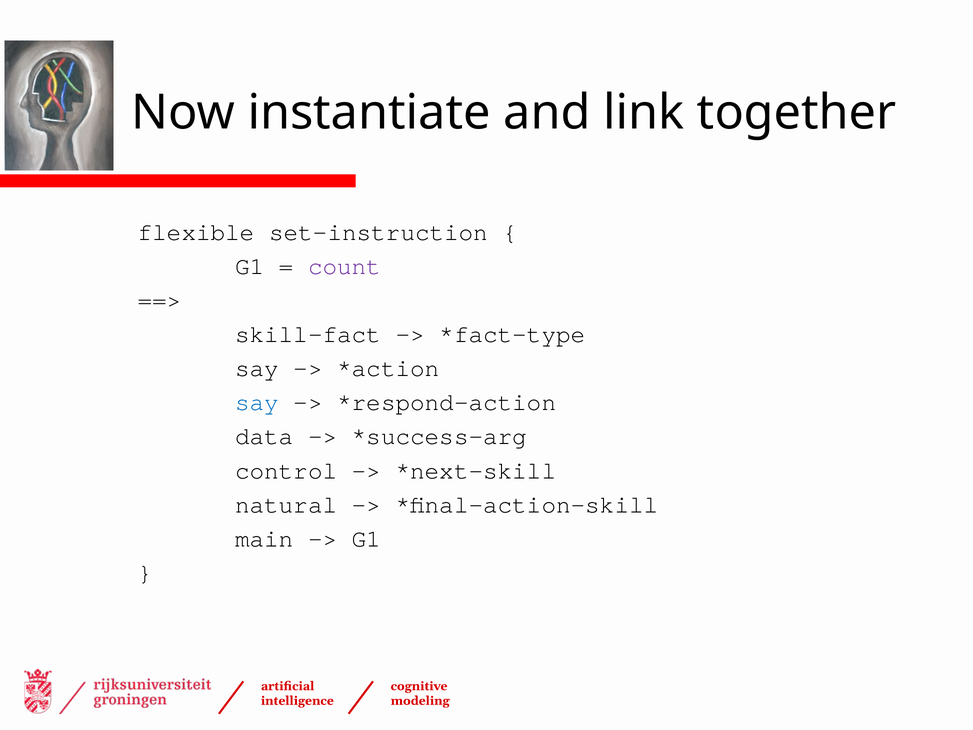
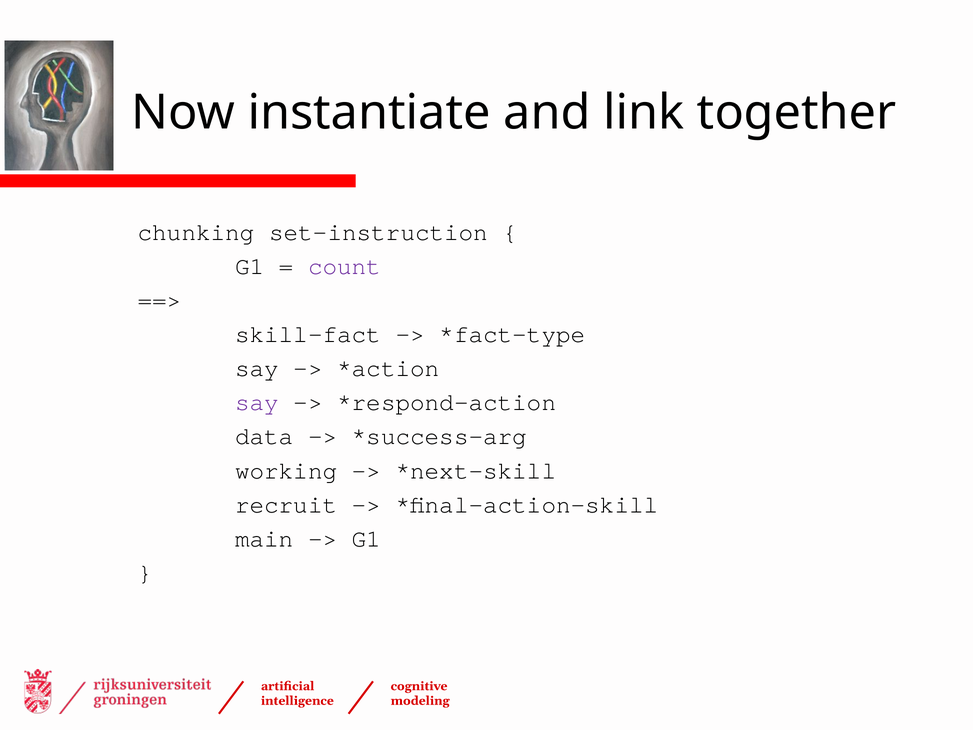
flexible: flexible -> chunking (196, 232)
say colour: blue -> purple (257, 402)
control: control -> working (286, 470)
natural: natural -> recruit (286, 504)
